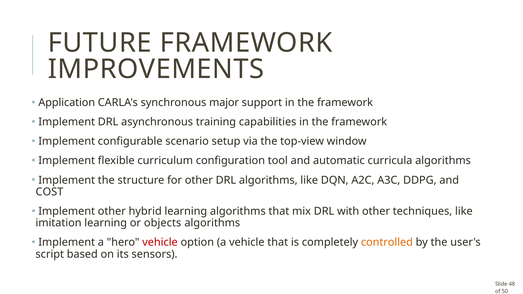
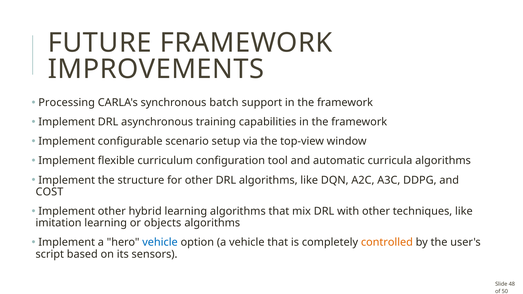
Application: Application -> Processing (67, 103)
major: major -> batch (224, 103)
vehicle colour: red -> blue (160, 243)
